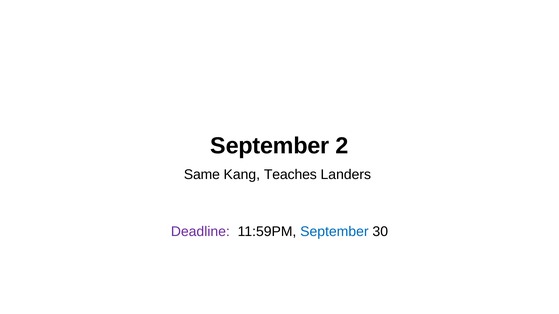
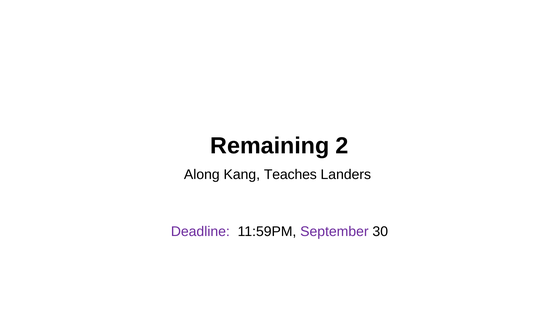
September: September -> Remaining (270, 146)
Same: Same -> Along (202, 175)
September colour: blue -> purple (334, 232)
